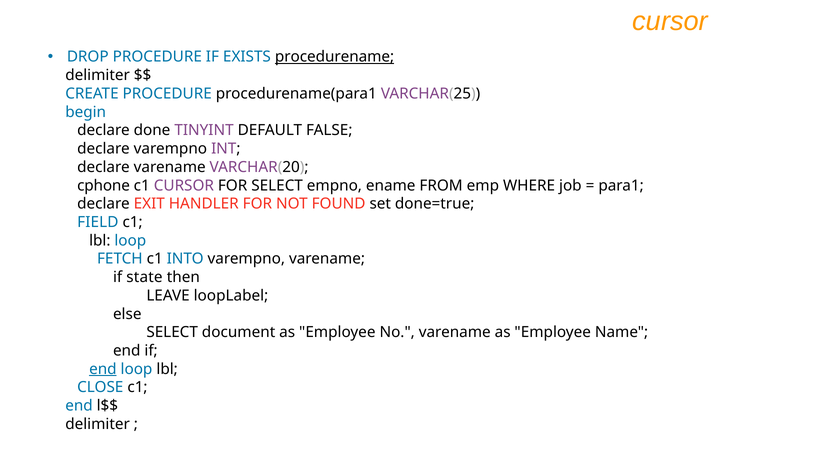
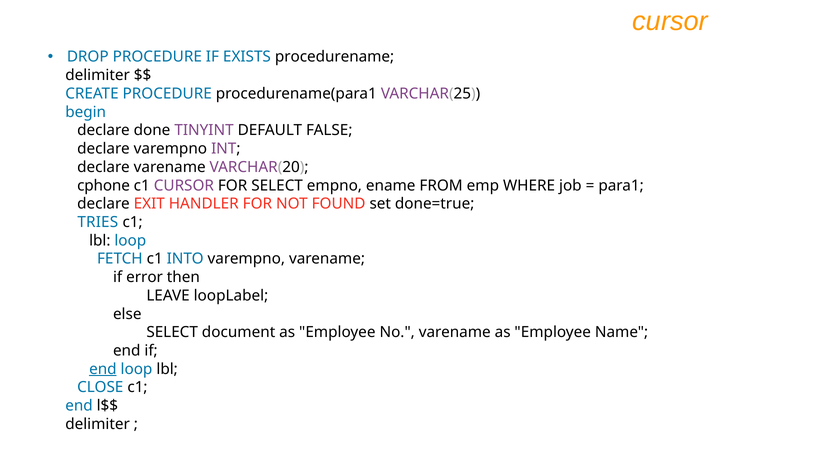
procedurename underline: present -> none (335, 57)
FIELD: FIELD -> TRIES (98, 222)
state: state -> error (145, 277)
